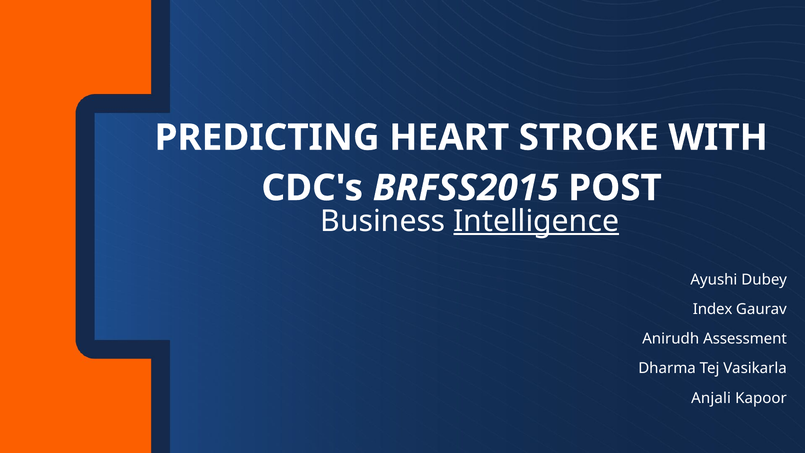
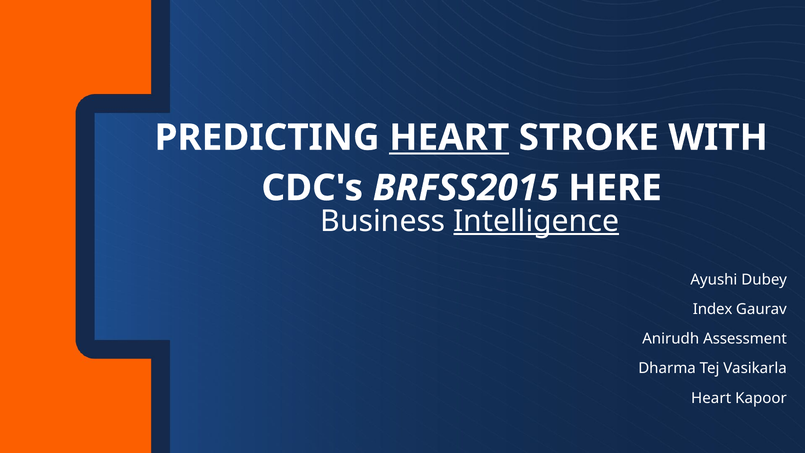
HEART underline: none -> present (449, 138)
POST: POST -> HERE (615, 188)
Anjali: Anjali -> Heart (711, 398)
